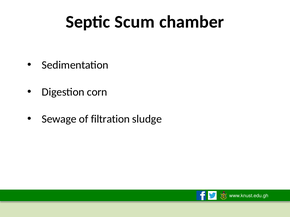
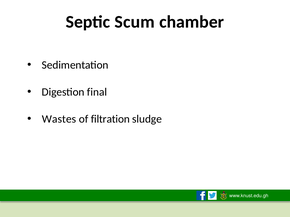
corn: corn -> final (97, 92)
Sewage: Sewage -> Wastes (59, 119)
